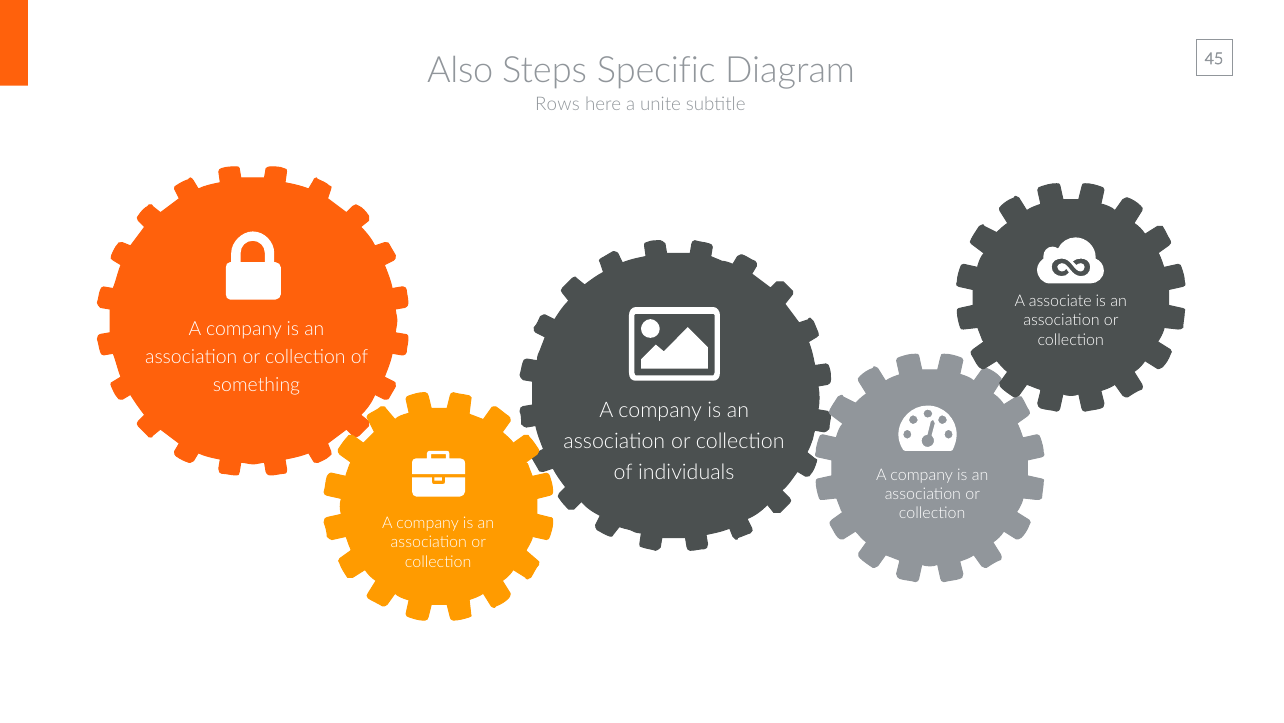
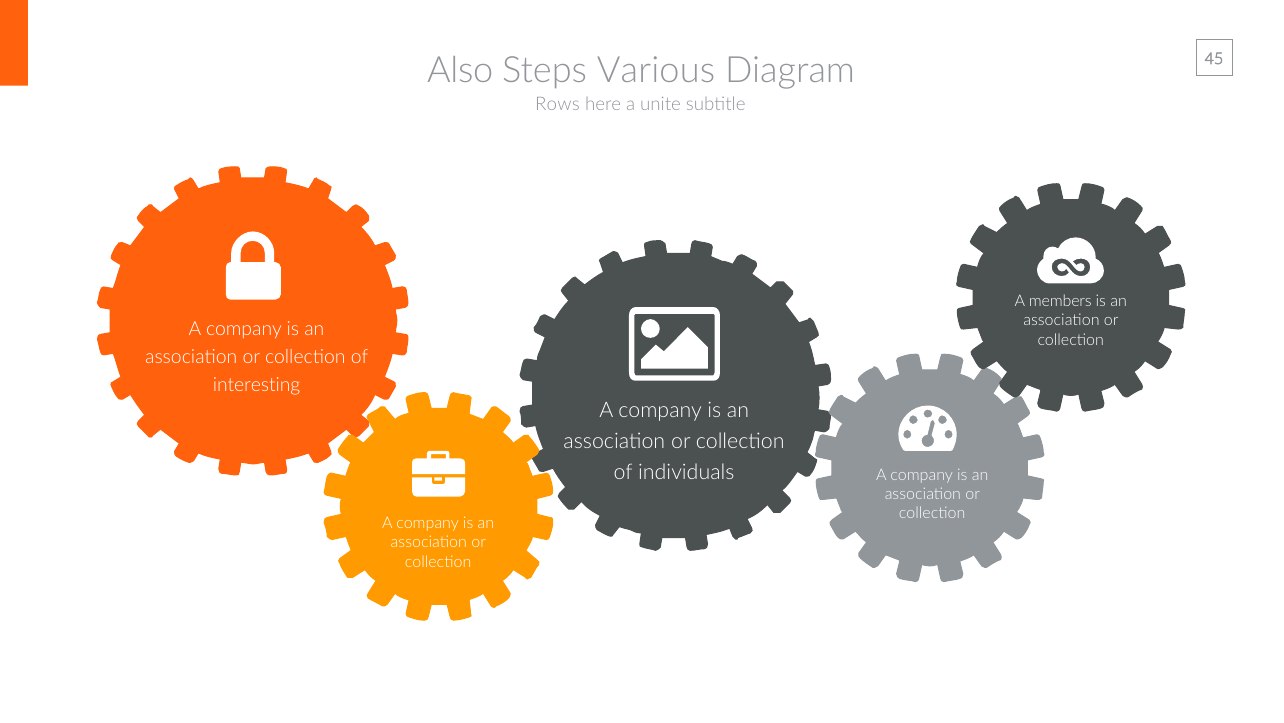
Specific: Specific -> Various (656, 71)
associate: associate -> members (1060, 301)
something: something -> interesting (257, 385)
